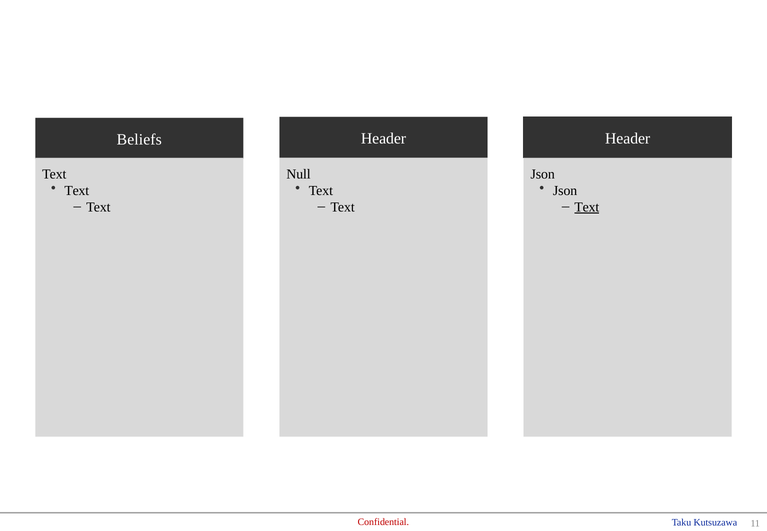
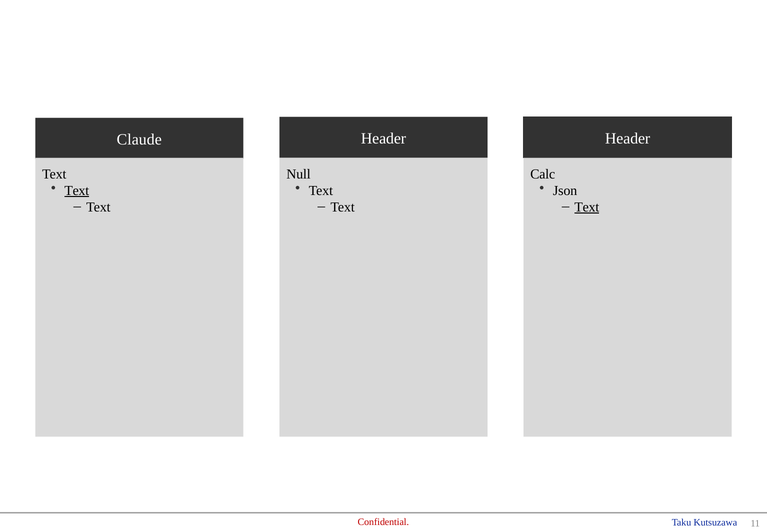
Beliefs: Beliefs -> Claude (139, 139)
Json: Json -> Calc (543, 174)
Text underline: none -> present (77, 191)
